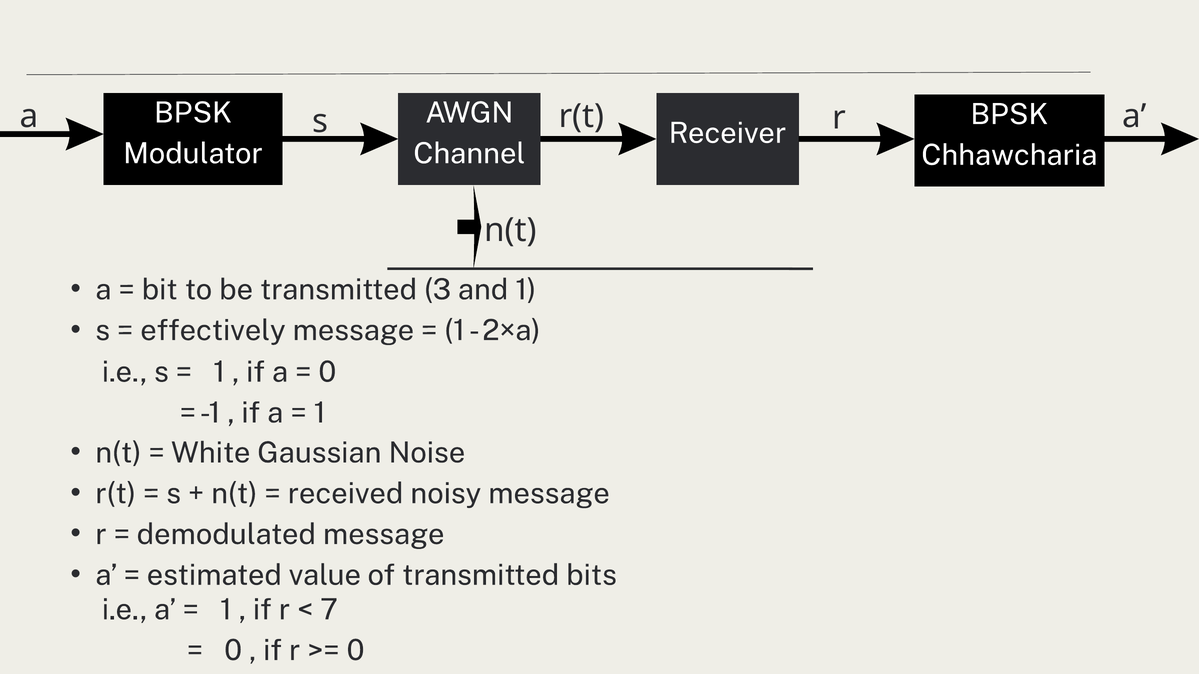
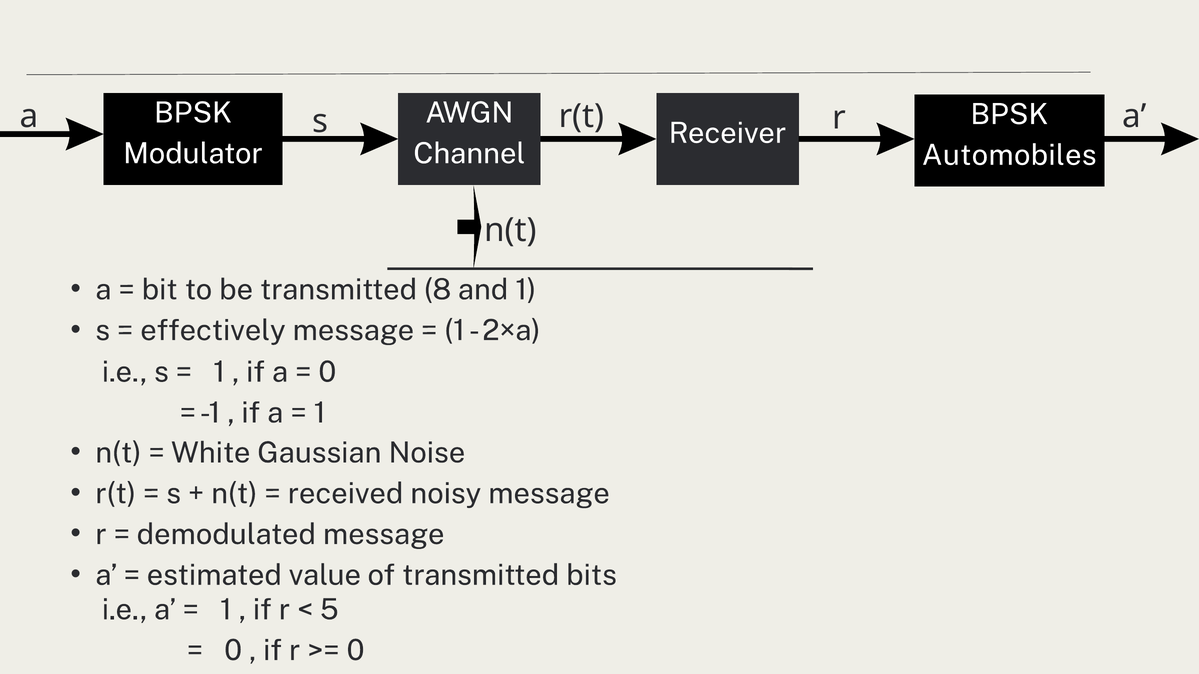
Chhawcharia: Chhawcharia -> Automobiles (1009, 155)
3: 3 -> 8 (438, 290)
7: 7 -> 5 (329, 610)
